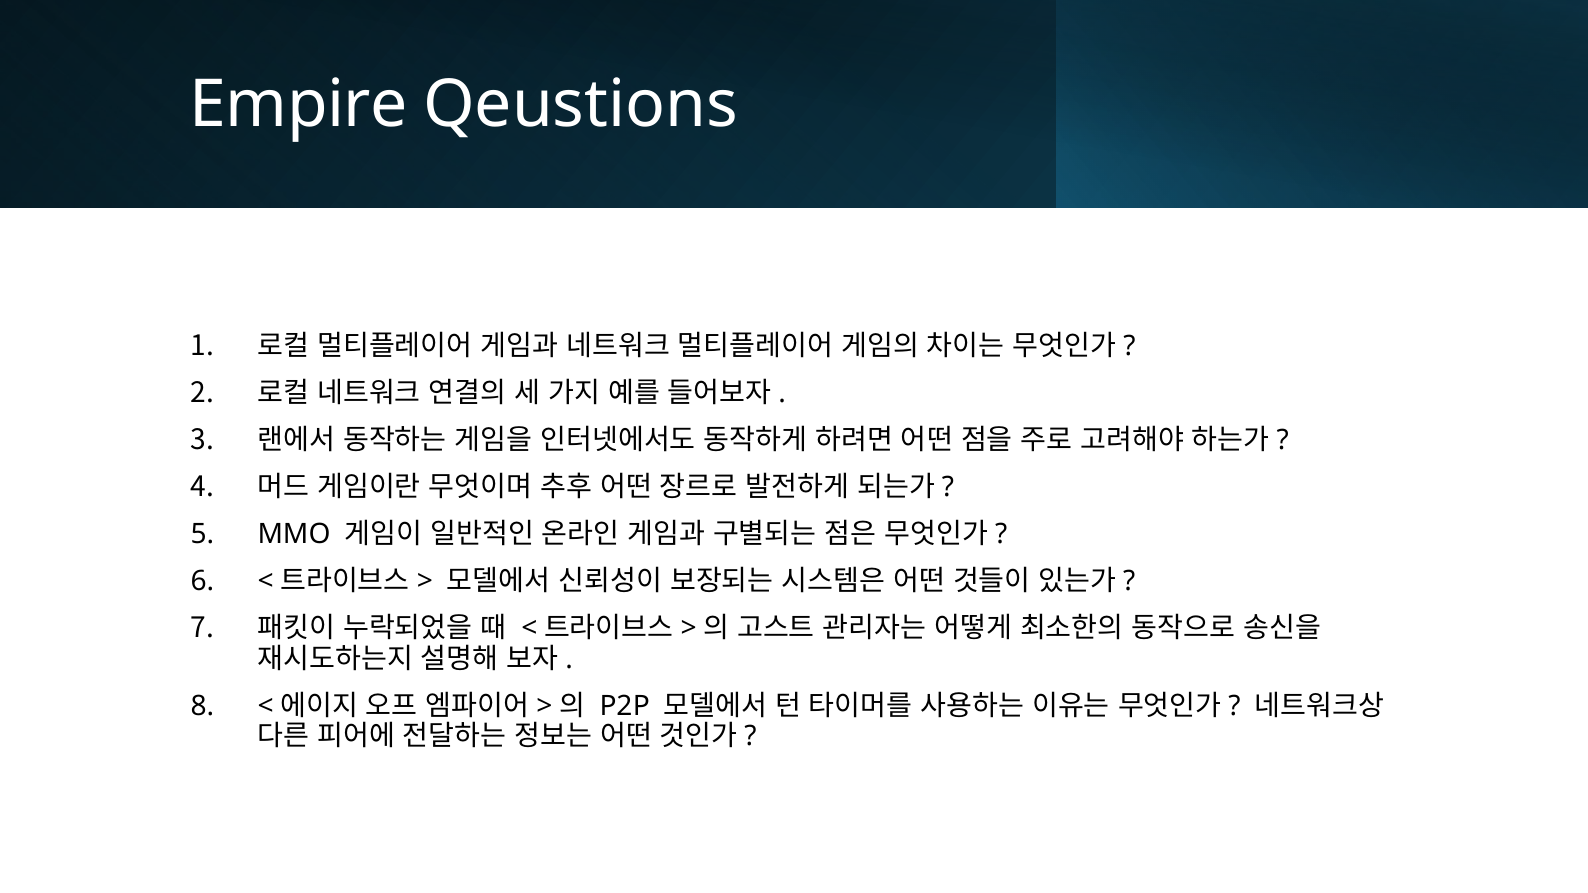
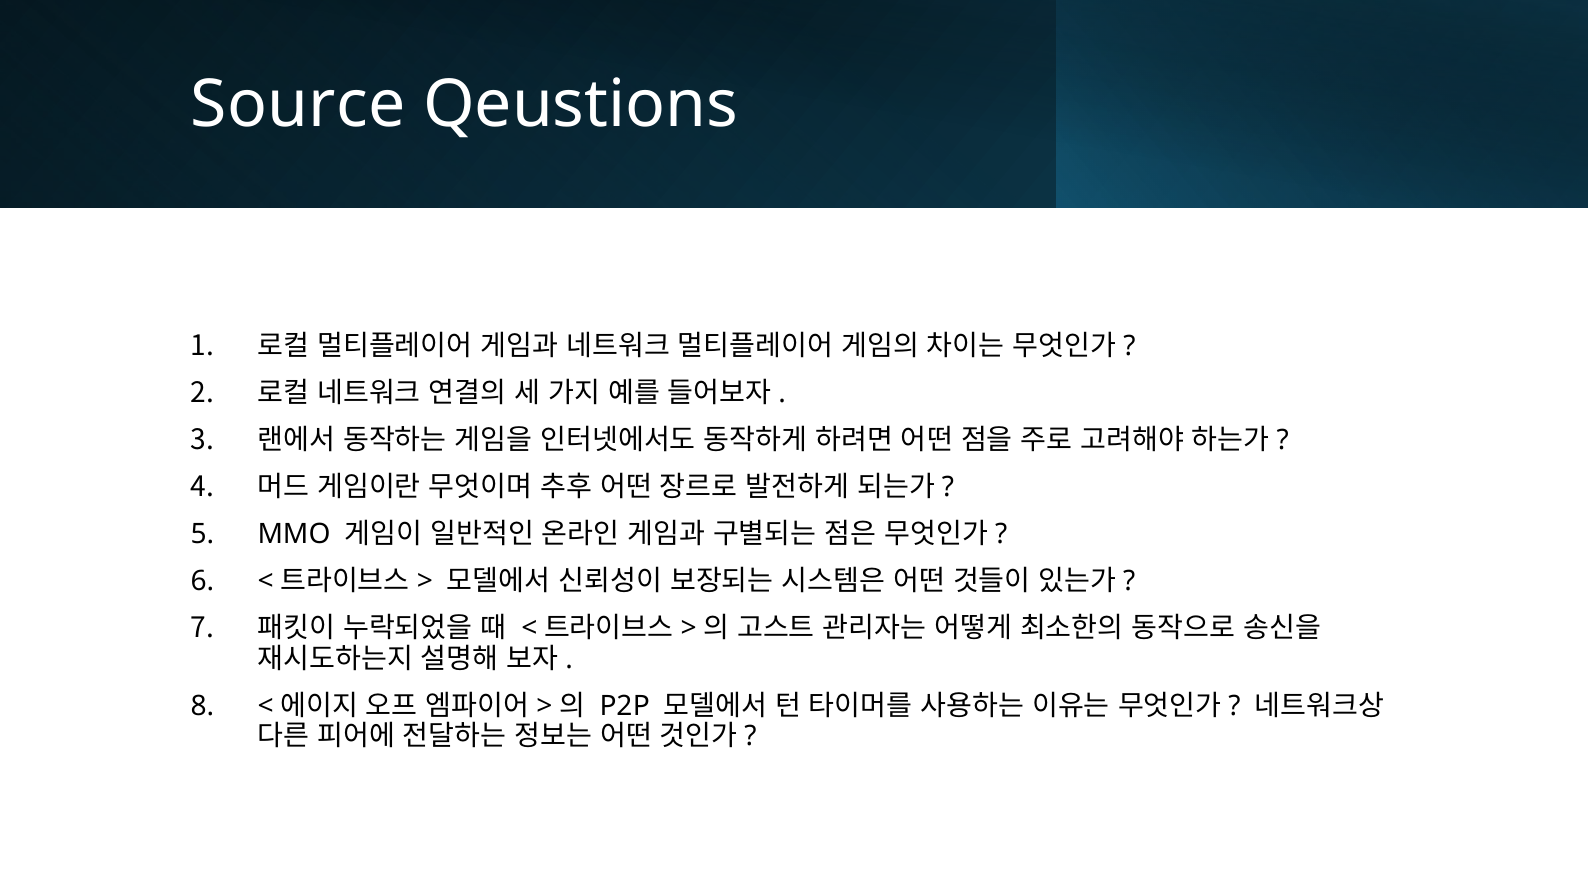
Empire: Empire -> Source (298, 105)
